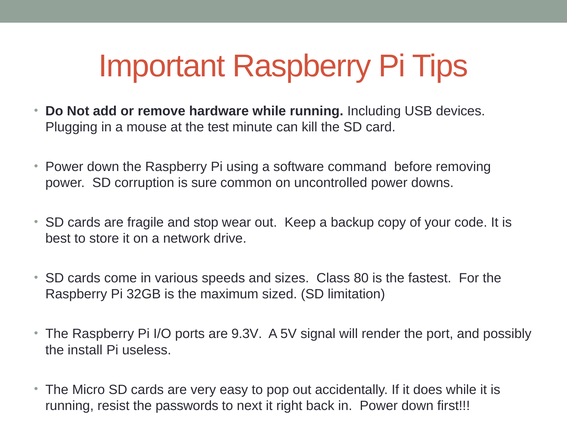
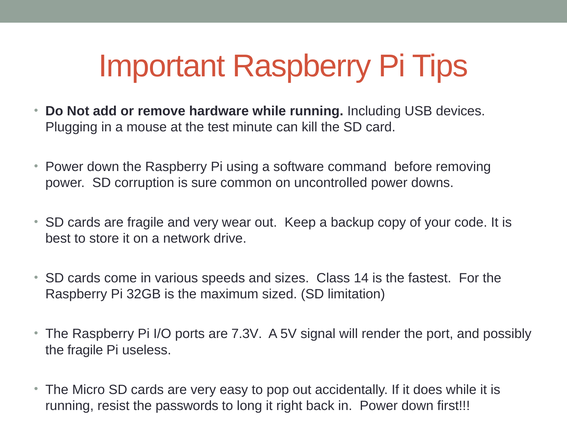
and stop: stop -> very (206, 223)
80: 80 -> 14 (361, 278)
9.3V: 9.3V -> 7.3V (247, 334)
the install: install -> fragile (85, 350)
next: next -> long (249, 406)
